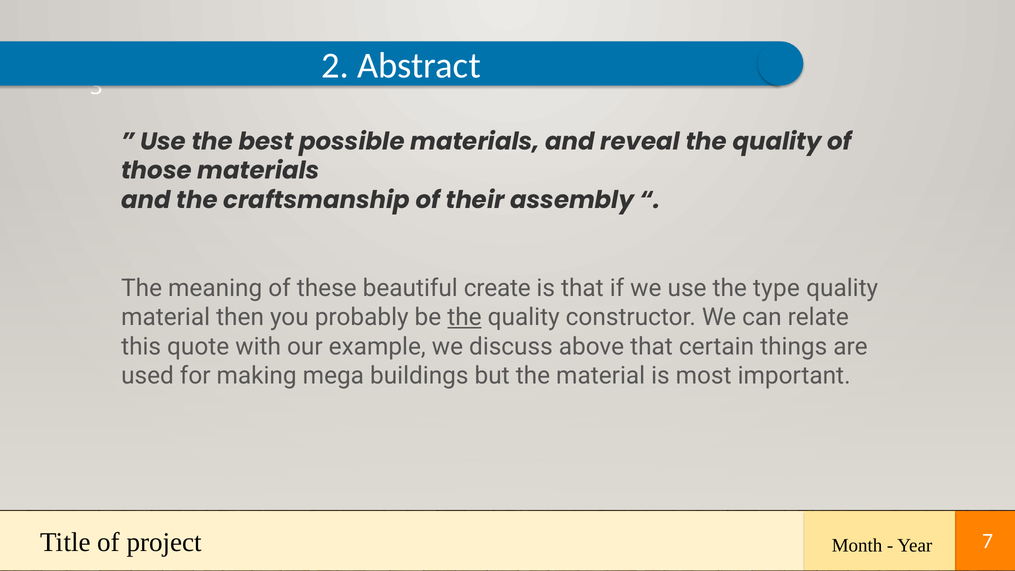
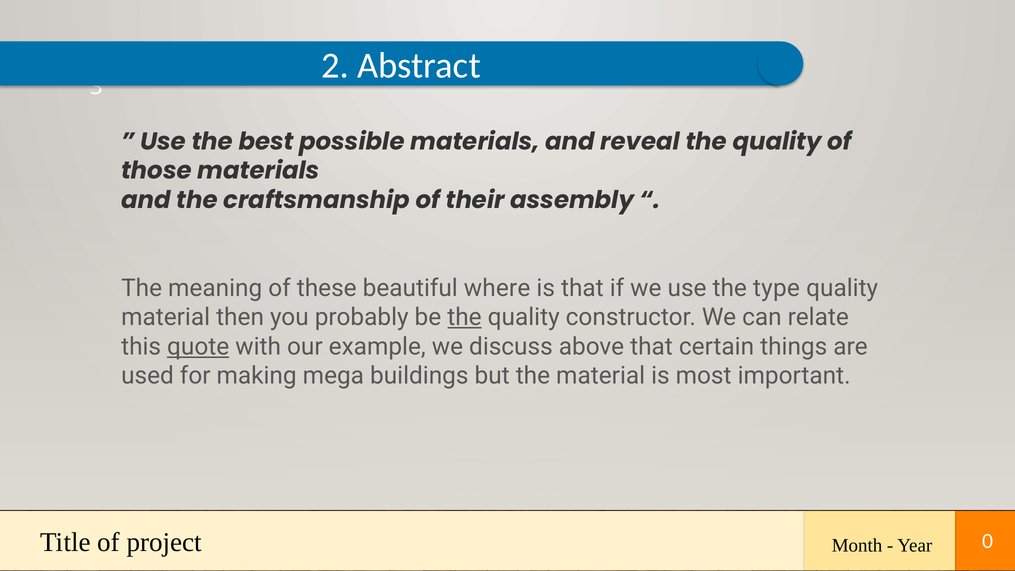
create: create -> where (497, 288)
quote underline: none -> present (198, 347)
7: 7 -> 0 (988, 541)
